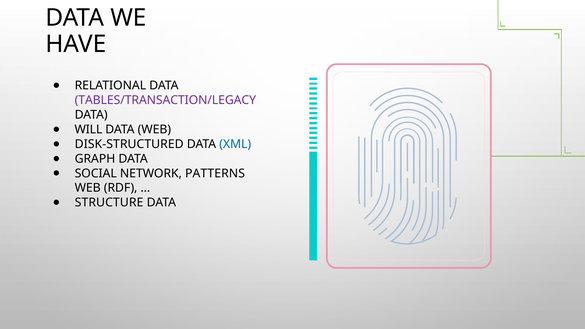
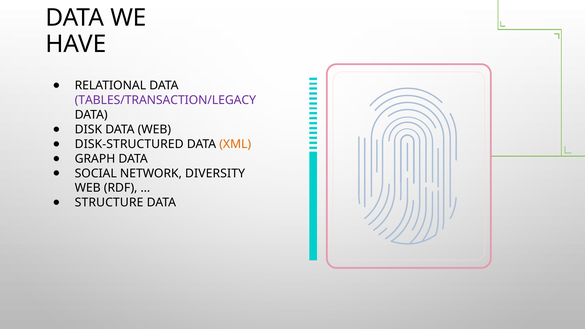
WILL: WILL -> DISK (88, 130)
XML colour: blue -> orange (235, 144)
PATTERNS: PATTERNS -> DIVERSITY (215, 173)
